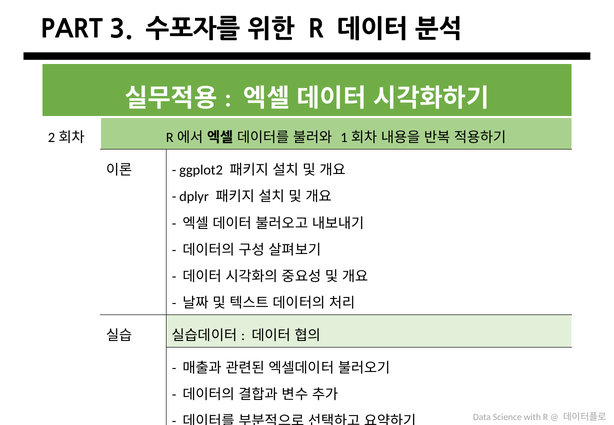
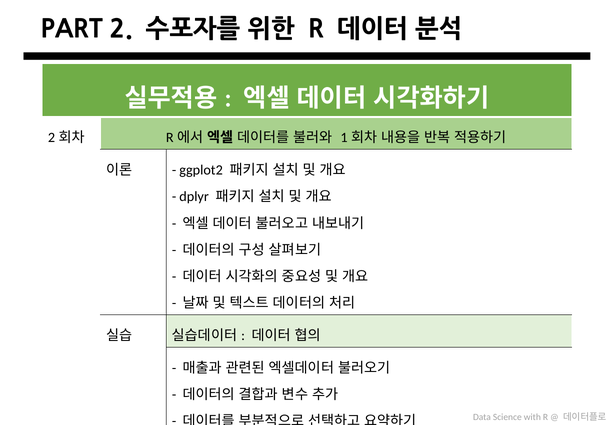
3: 3 -> 2 (121, 29)
